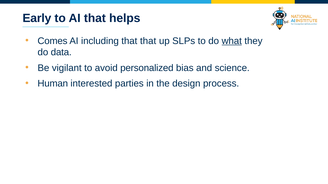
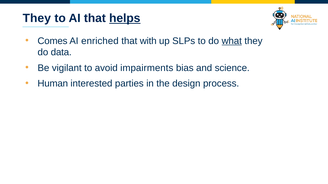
Early: Early -> They (37, 18)
helps underline: none -> present (125, 18)
including: including -> enriched (100, 41)
that that: that -> with (148, 41)
personalized: personalized -> impairments (147, 68)
